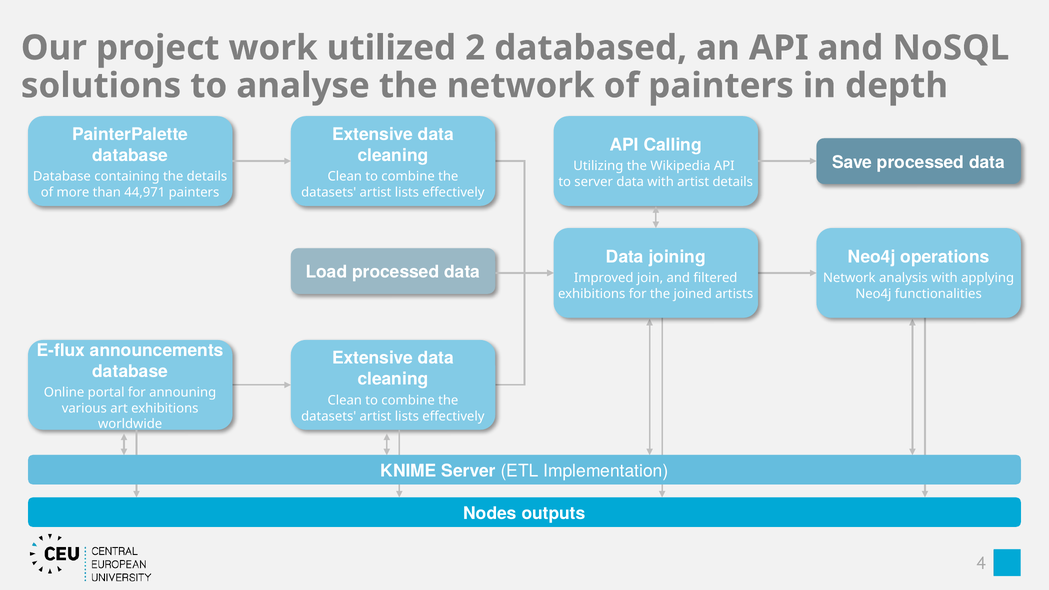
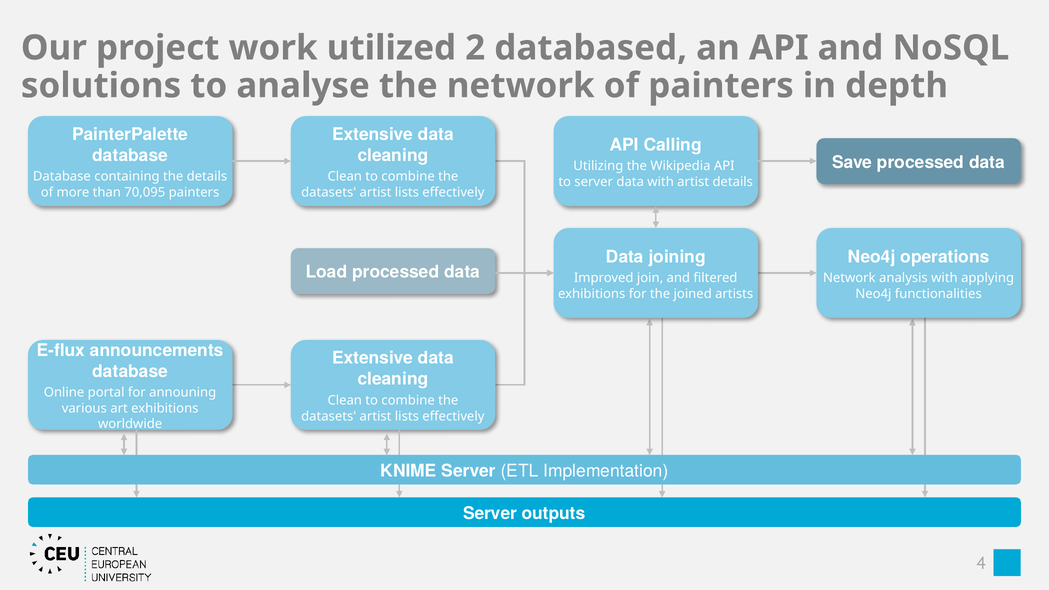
44,971: 44,971 -> 70,095 (145, 192)
Nodes: Nodes -> Server (490, 513)
